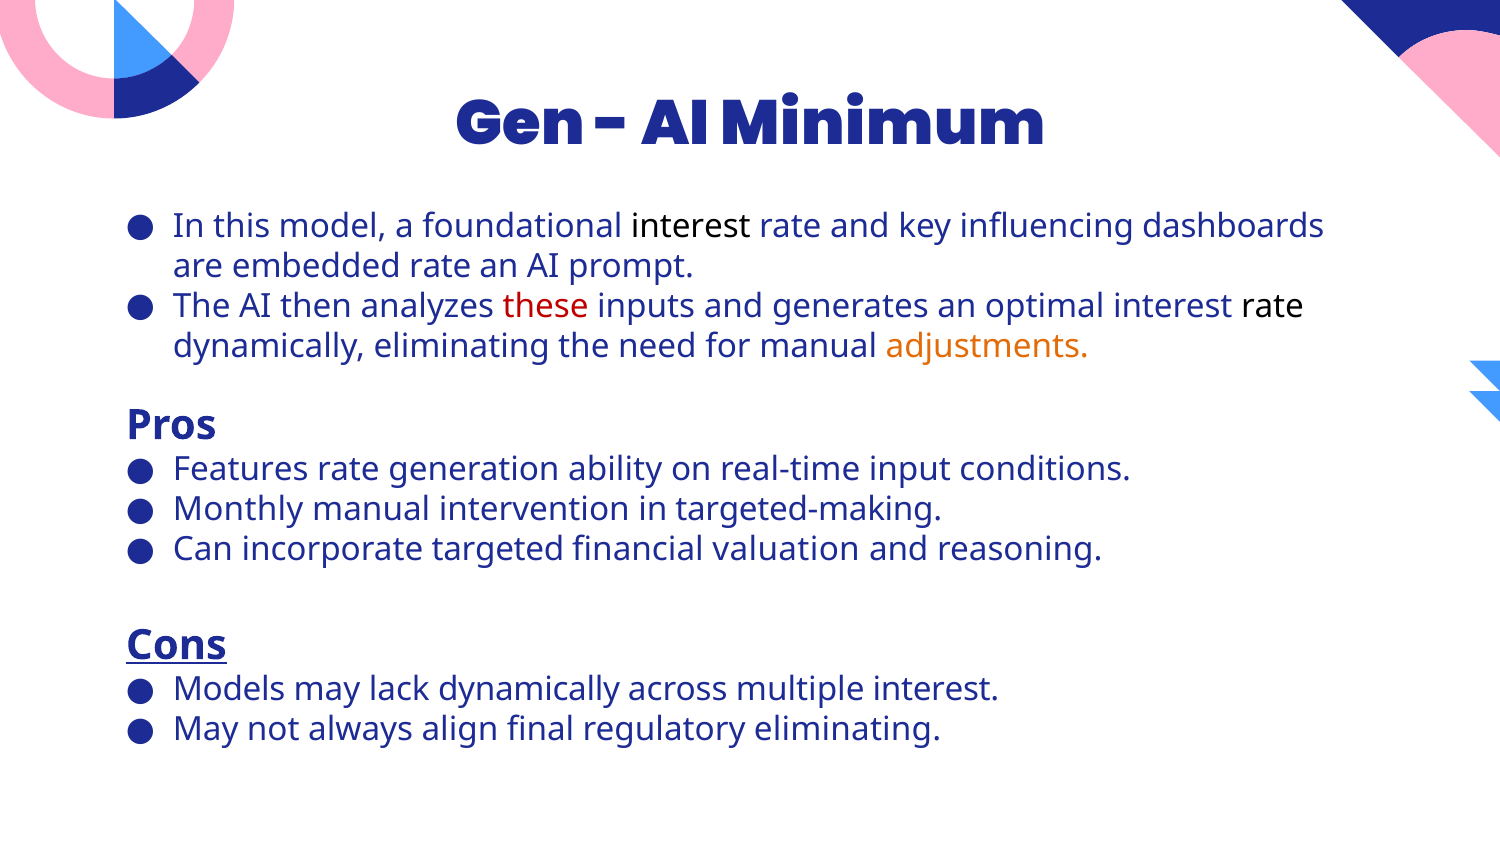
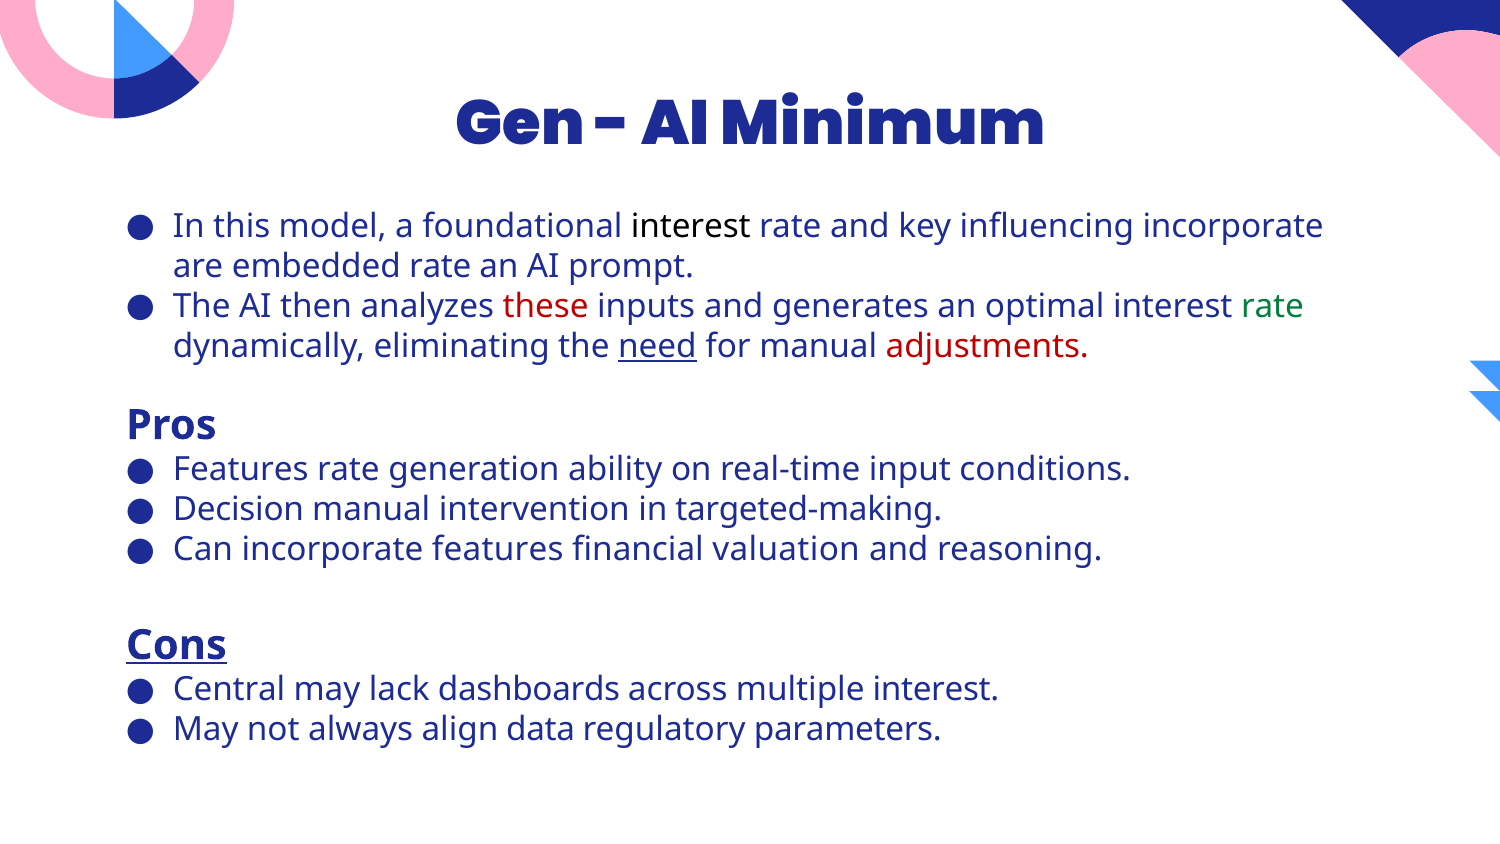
influencing dashboards: dashboards -> incorporate (1233, 226)
rate colour: black -> green (1272, 306)
need underline: none -> present (657, 346)
adjustments colour: orange -> red (987, 346)
Monthly: Monthly -> Decision (238, 510)
incorporate targeted: targeted -> features (498, 550)
Models: Models -> Central (229, 690)
lack dynamically: dynamically -> dashboards (529, 690)
final: final -> data (541, 730)
regulatory eliminating: eliminating -> parameters (848, 730)
